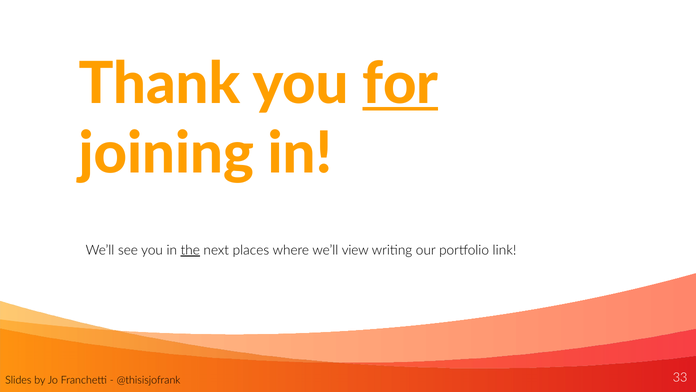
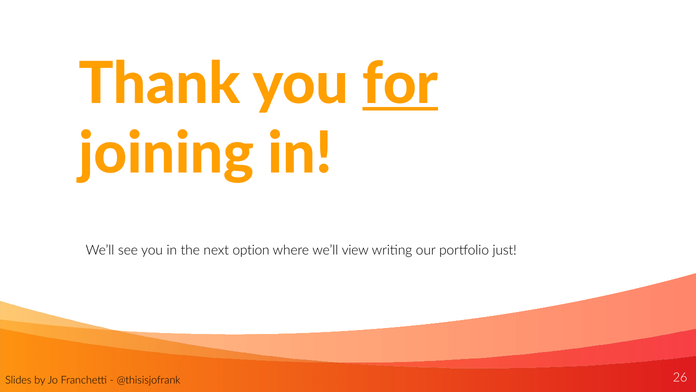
the underline: present -> none (190, 250)
places: places -> option (251, 250)
link: link -> just (505, 250)
33: 33 -> 26 (680, 377)
